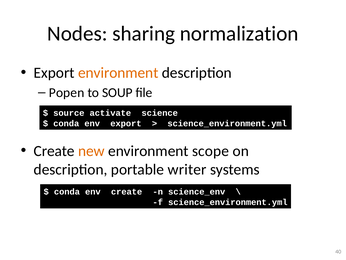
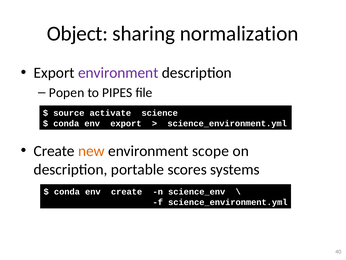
Nodes: Nodes -> Object (77, 33)
environment colour: orange -> purple (118, 73)
SOUP: SOUP -> PIPES (117, 92)
writer: writer -> scores (187, 169)
